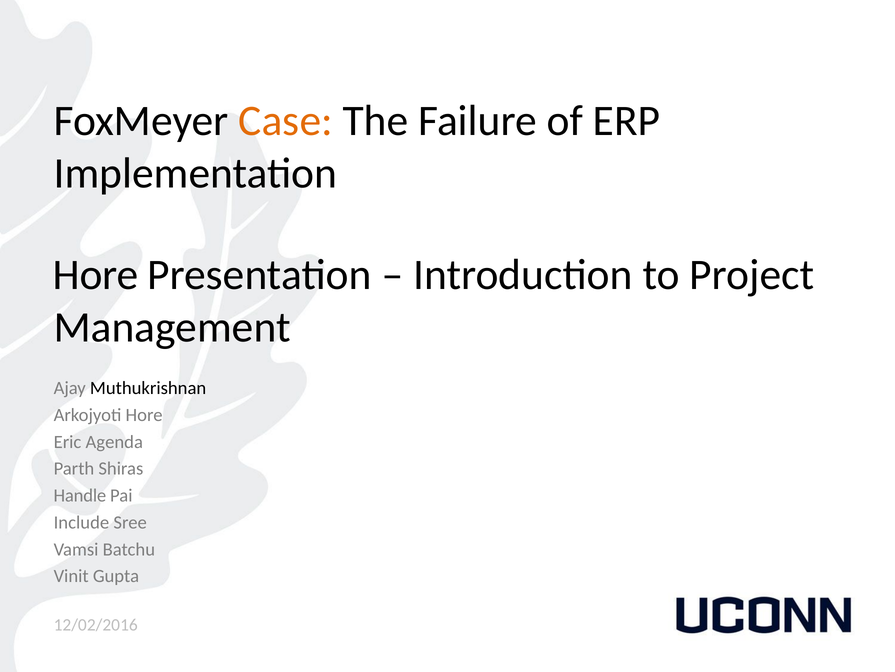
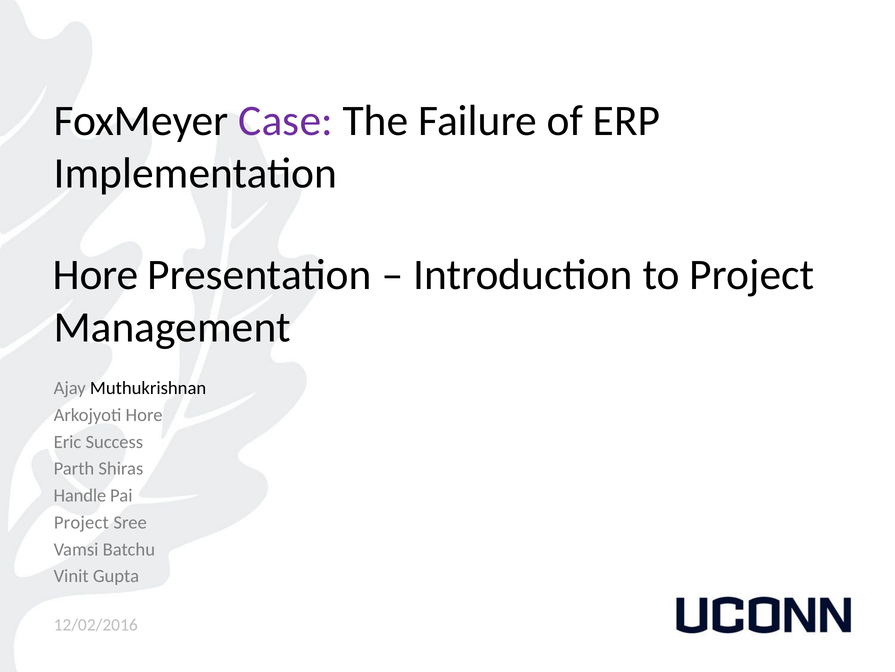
Case colour: orange -> purple (286, 121)
Agenda: Agenda -> Success (114, 441)
Include: Include -> Project (81, 522)
